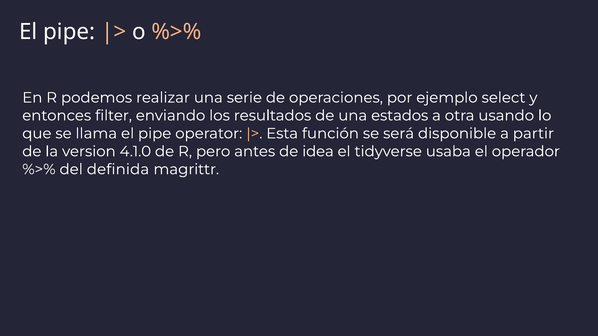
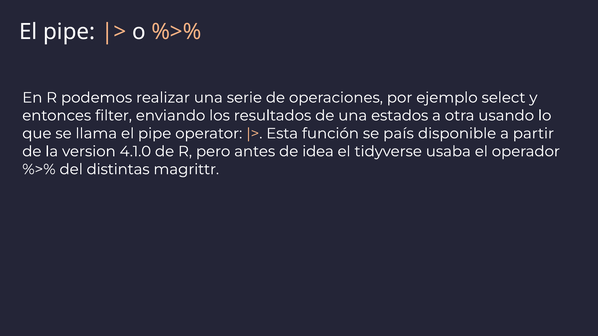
será: será -> país (398, 134)
definida: definida -> distintas (118, 169)
